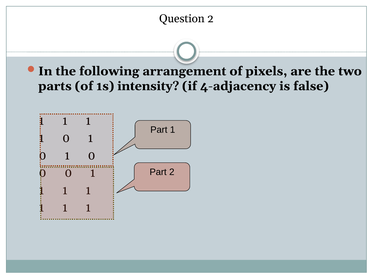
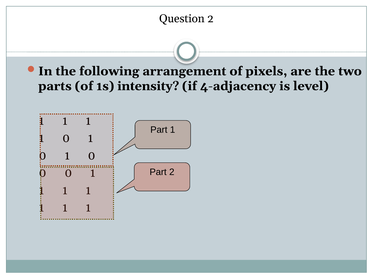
false: false -> level (311, 86)
